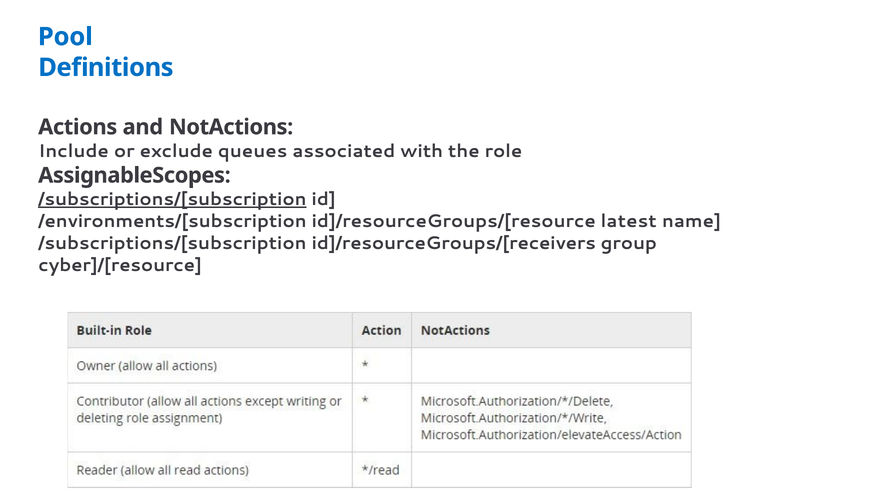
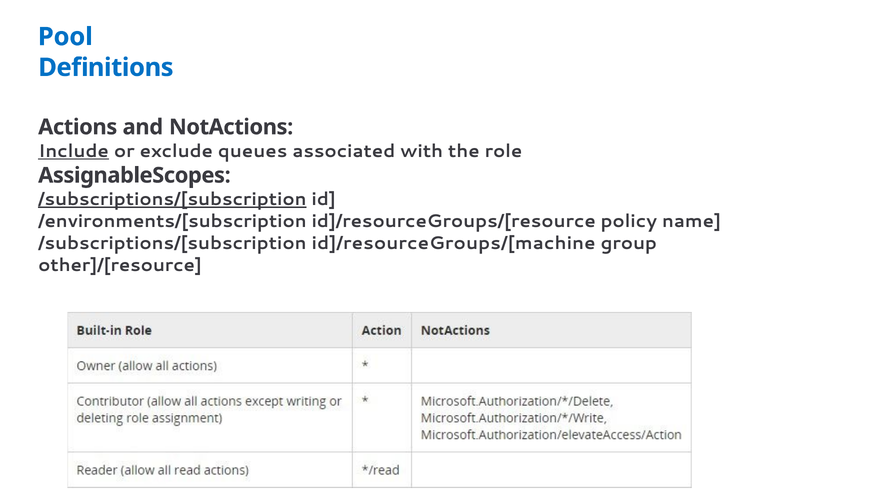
Include underline: none -> present (73, 151)
latest: latest -> policy (629, 221)
id]/resourceGroups/[receivers: id]/resourceGroups/[receivers -> id]/resourceGroups/[machine (454, 243)
cyber]/[resource: cyber]/[resource -> other]/[resource (120, 265)
